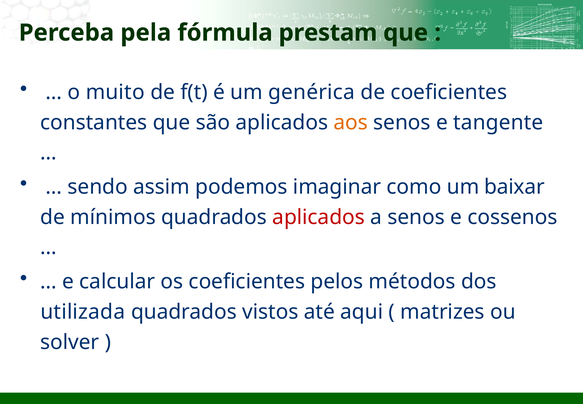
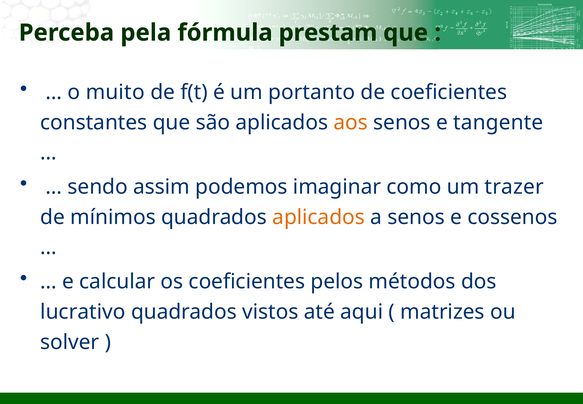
genérica: genérica -> portanto (312, 92)
baixar: baixar -> trazer (514, 187)
aplicados colour: red -> orange (319, 217)
utilizada: utilizada -> lucrativo (83, 312)
